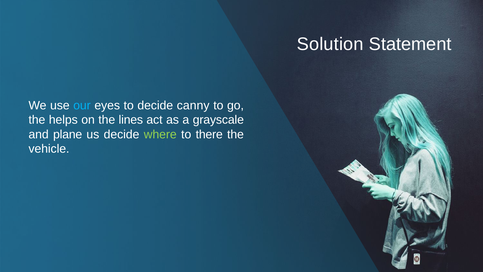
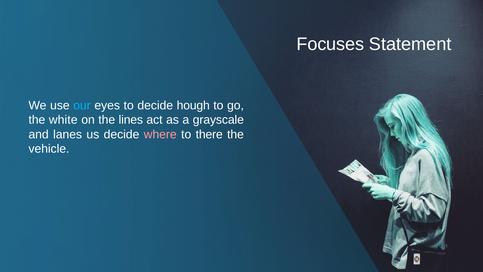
Solution: Solution -> Focuses (330, 44)
canny: canny -> hough (193, 105)
helps: helps -> white (63, 120)
plane: plane -> lanes (68, 134)
where colour: light green -> pink (160, 134)
